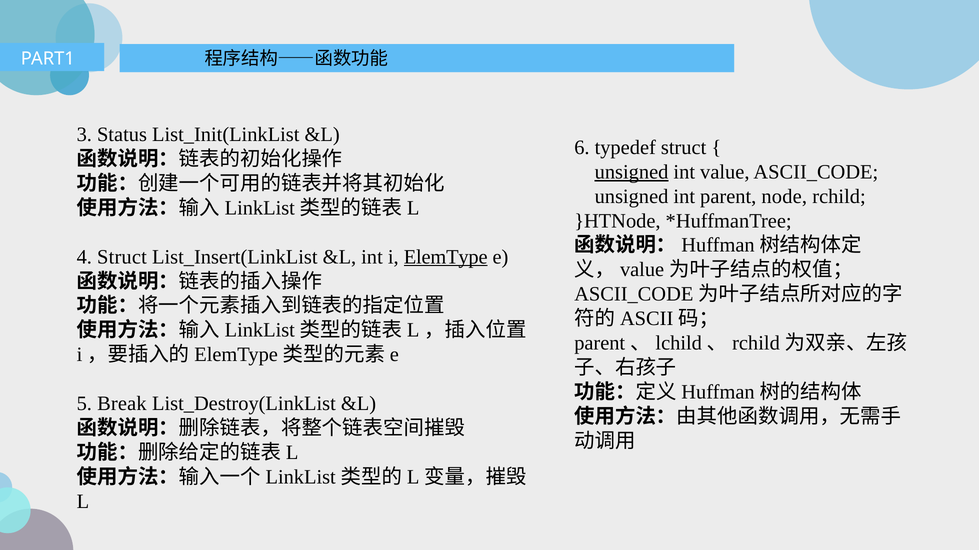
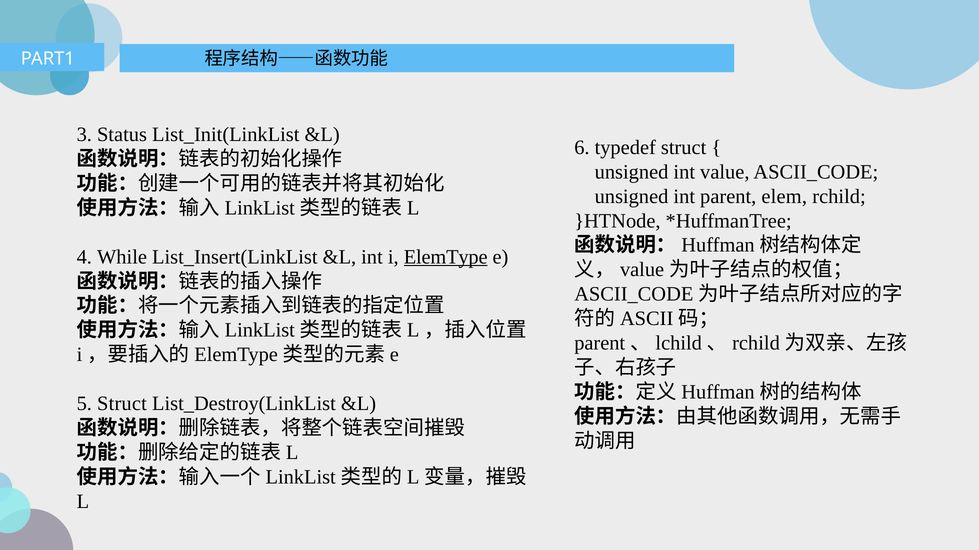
unsigned underline: present -> none (632, 172)
node: node -> elem (784, 197)
4 Struct: Struct -> While (122, 257)
5 Break: Break -> Struct (122, 404)
